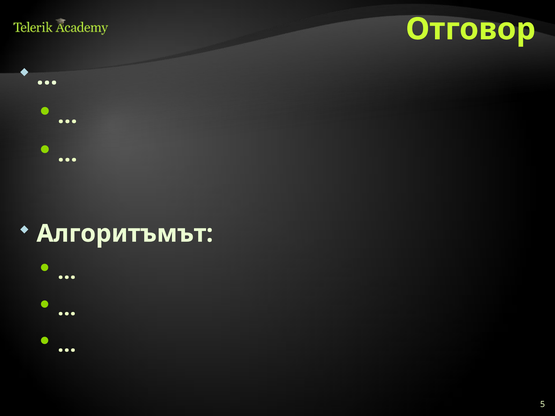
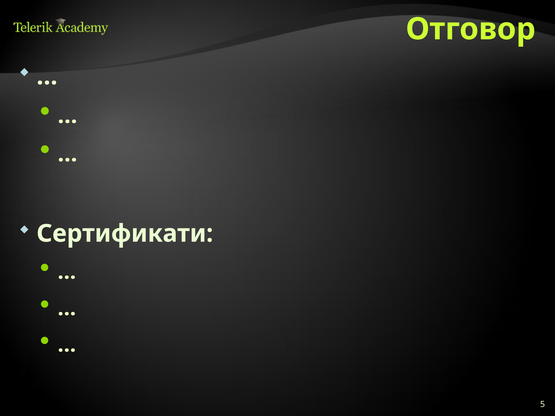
Алгоритъмът: Алгоритъмът -> Сертификати (125, 234)
